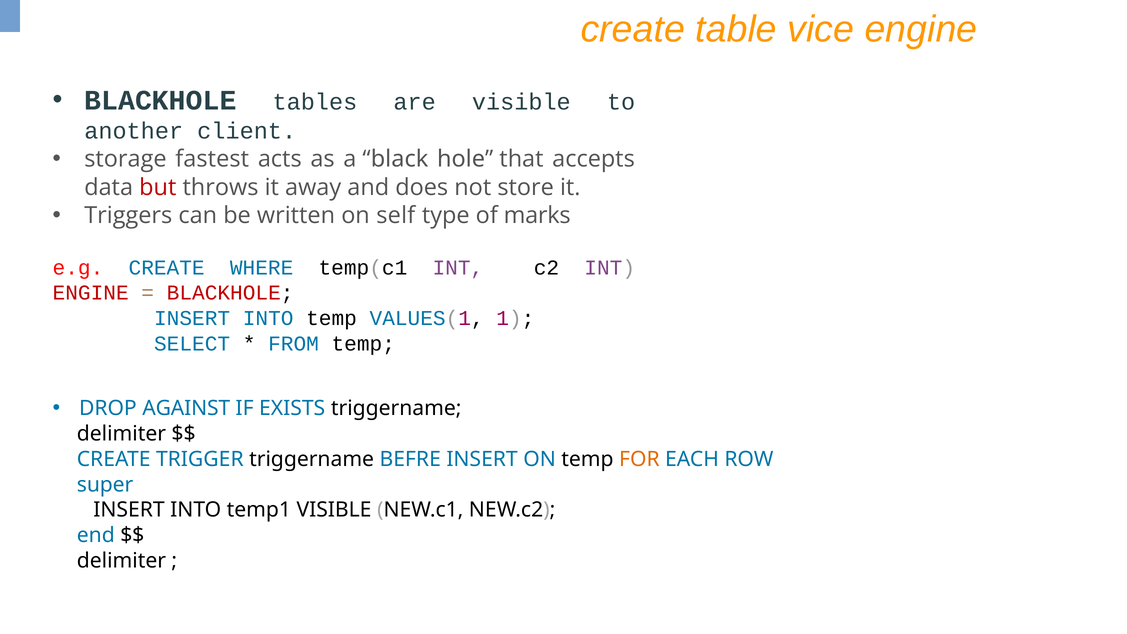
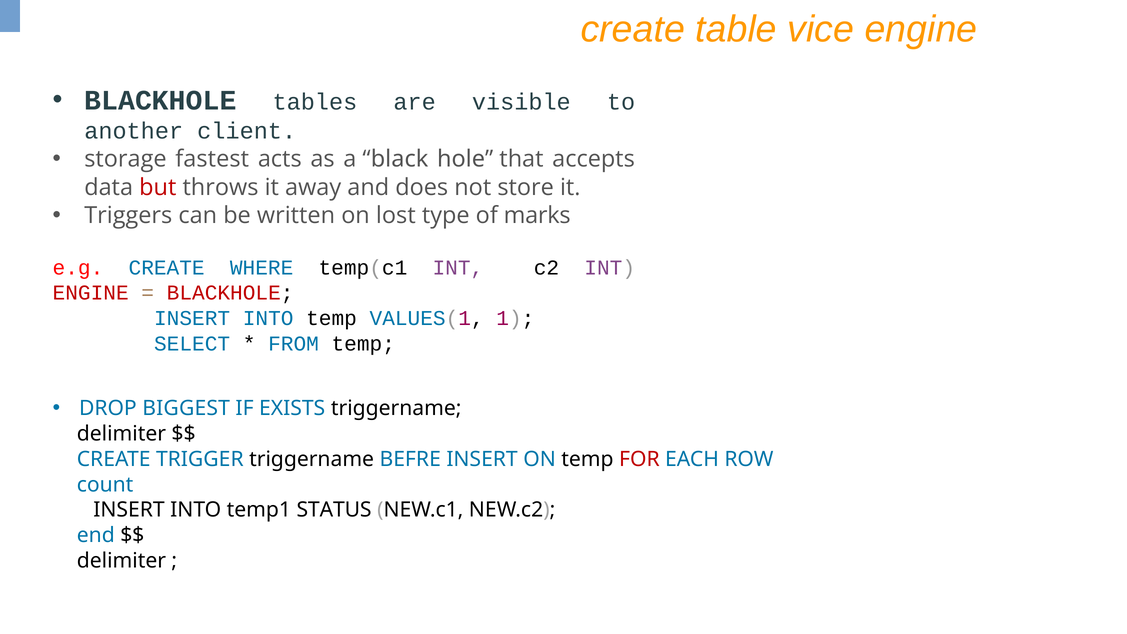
self: self -> lost (396, 216)
AGAINST: AGAINST -> BIGGEST (186, 408)
FOR colour: orange -> red (639, 459)
super: super -> count (105, 485)
temp1 VISIBLE: VISIBLE -> STATUS (334, 510)
